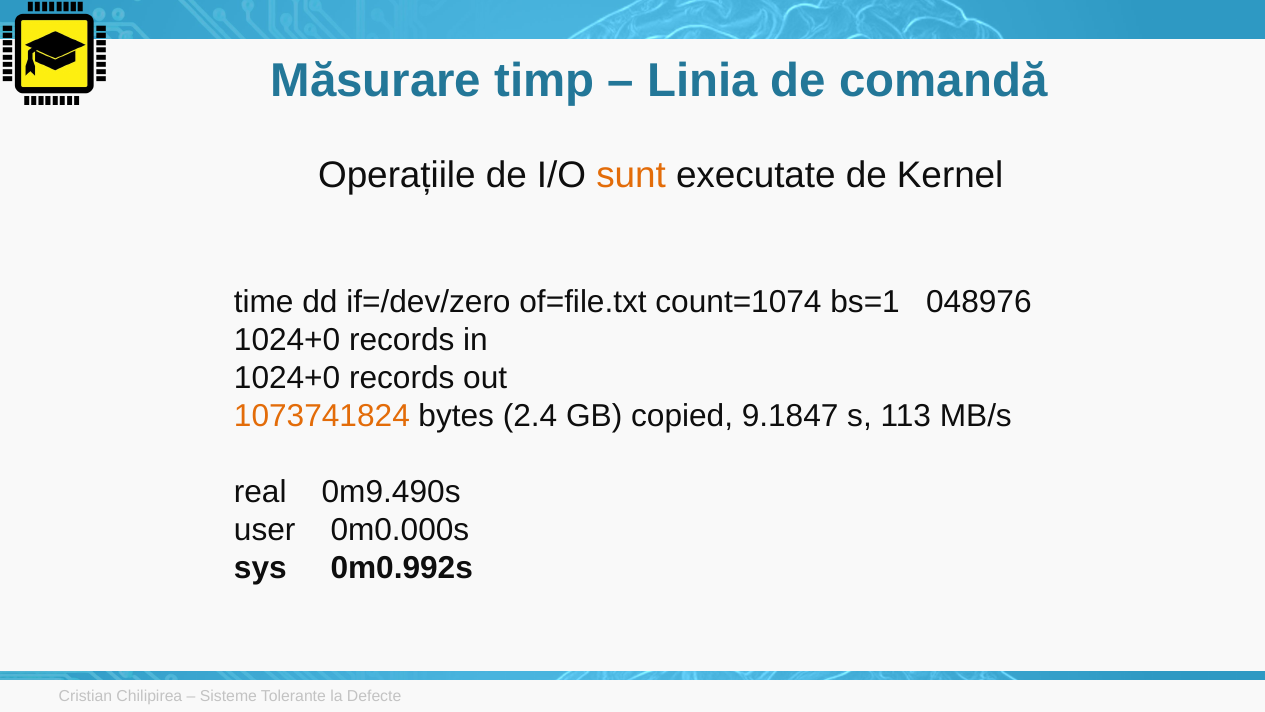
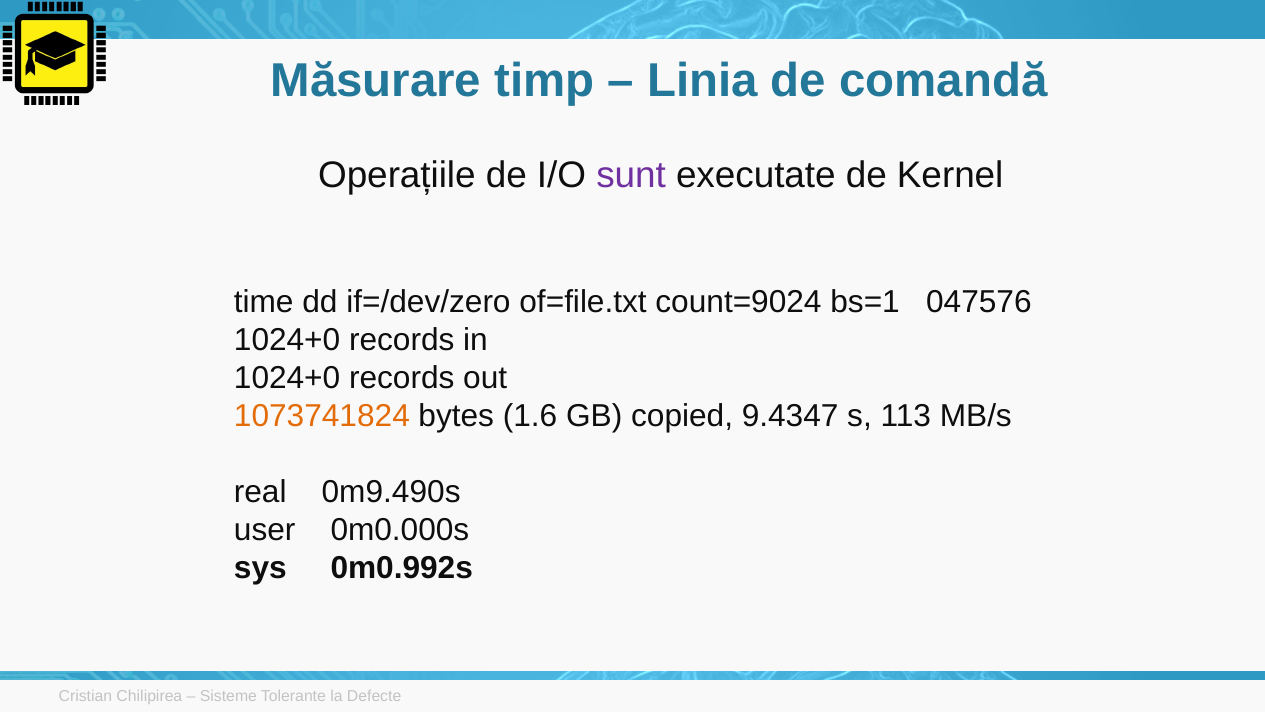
sunt colour: orange -> purple (631, 175)
count=1074: count=1074 -> count=9024 (738, 302)
048976: 048976 -> 047576 (979, 302)
2.4: 2.4 -> 1.6 (530, 416)
9.1847: 9.1847 -> 9.4347 (790, 416)
